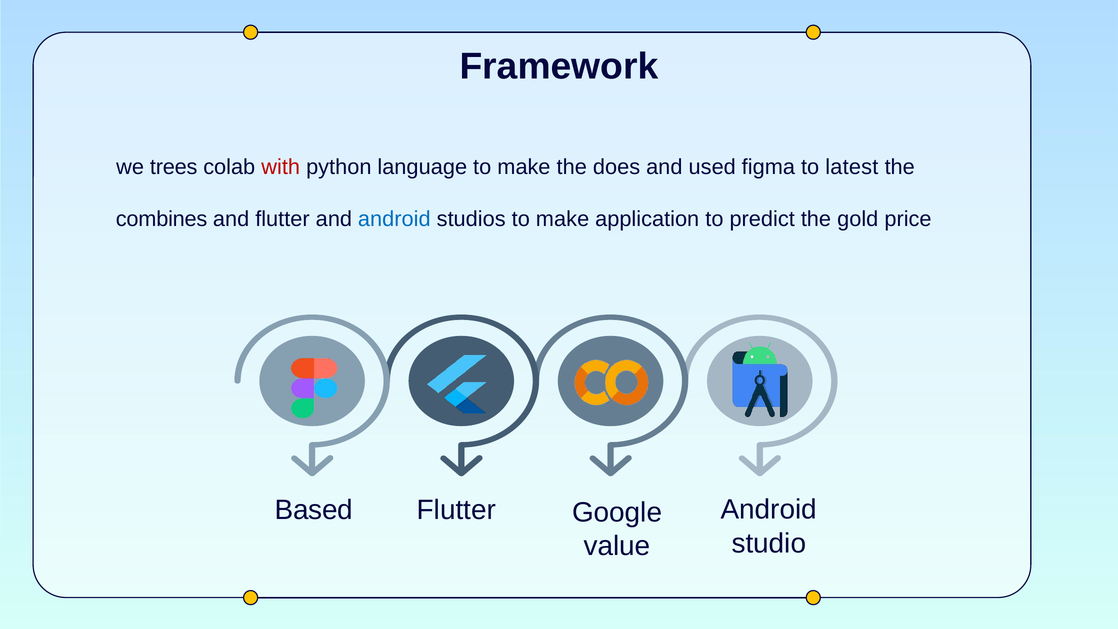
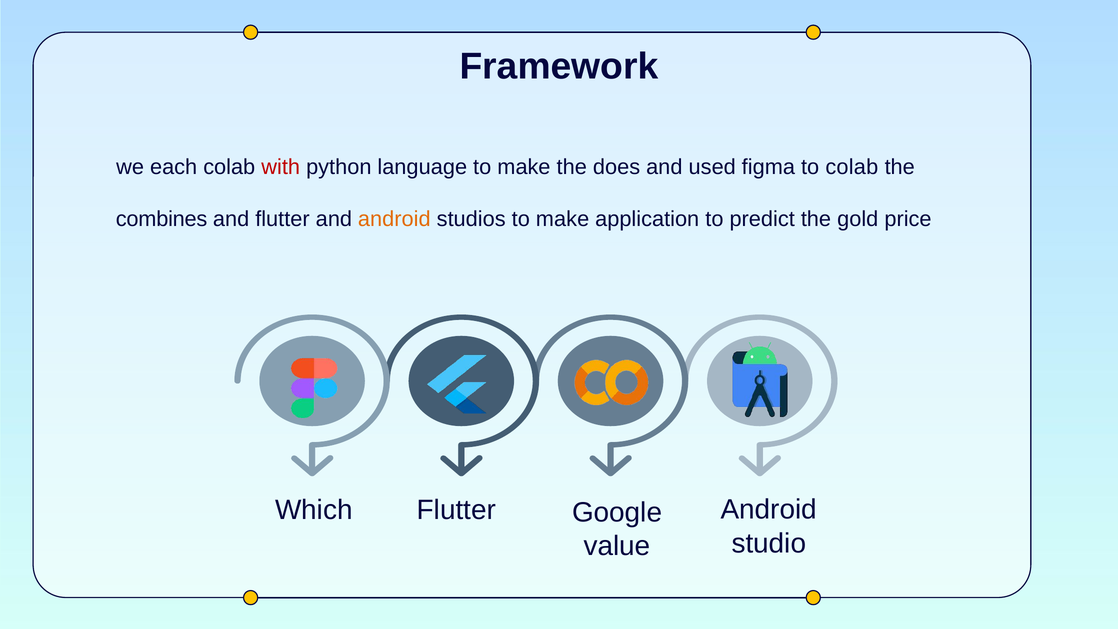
trees: trees -> each (174, 167)
to latest: latest -> colab (852, 167)
android colour: blue -> orange (394, 219)
Based: Based -> Which (314, 510)
